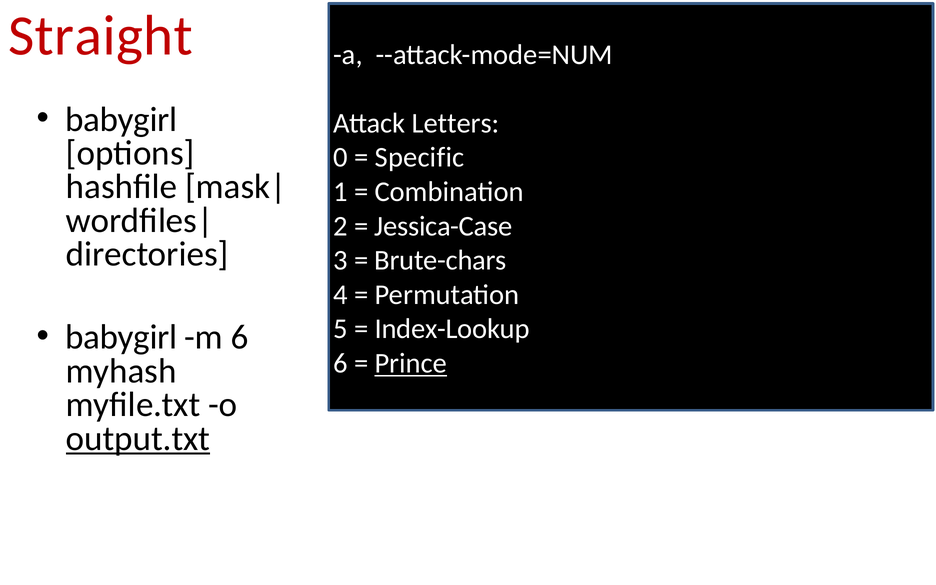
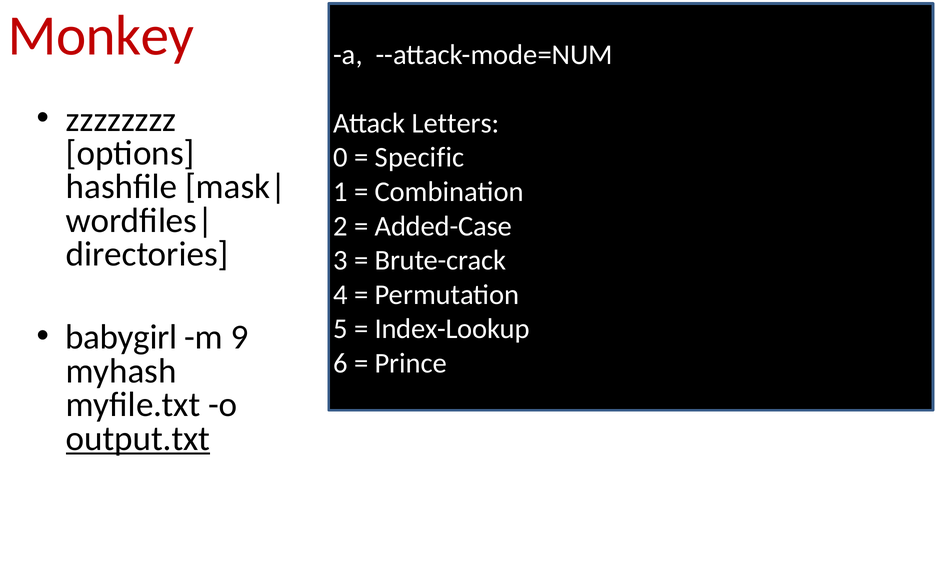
Straight: Straight -> Monkey (101, 36)
babygirl: babygirl -> zzzzzzzz (121, 119)
Jessica-Case: Jessica-Case -> Added-Case (443, 226)
Brute-chars: Brute-chars -> Brute-crack (440, 260)
m 6: 6 -> 9 (240, 337)
Prince underline: present -> none (411, 363)
